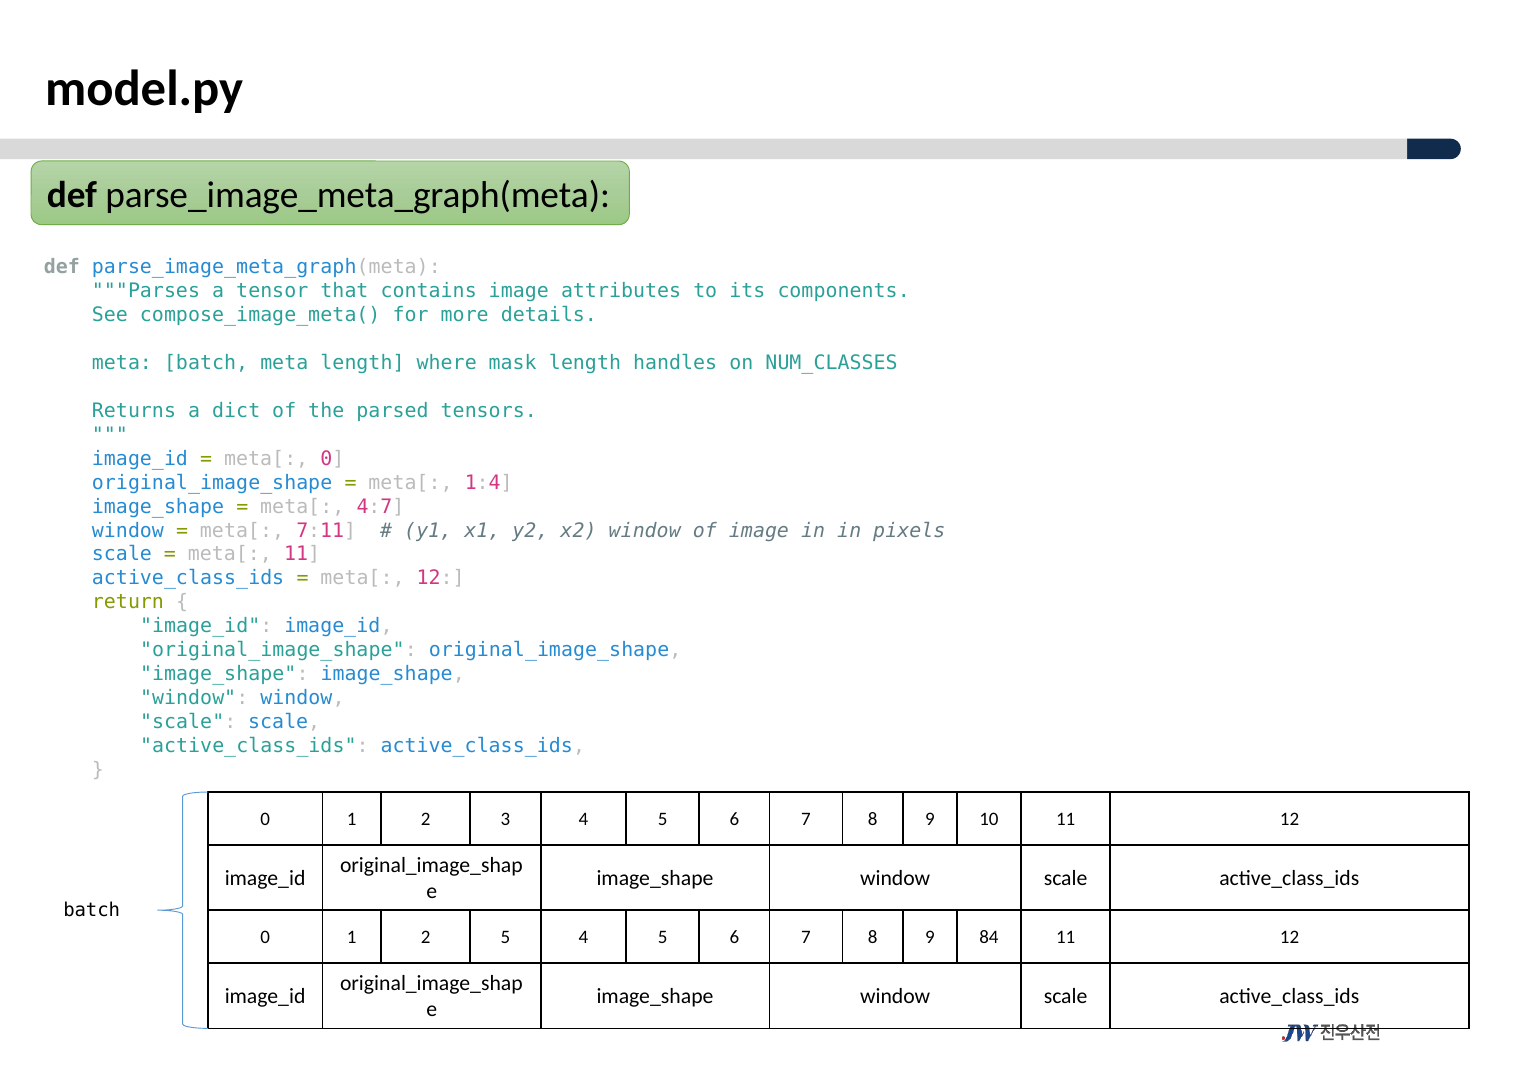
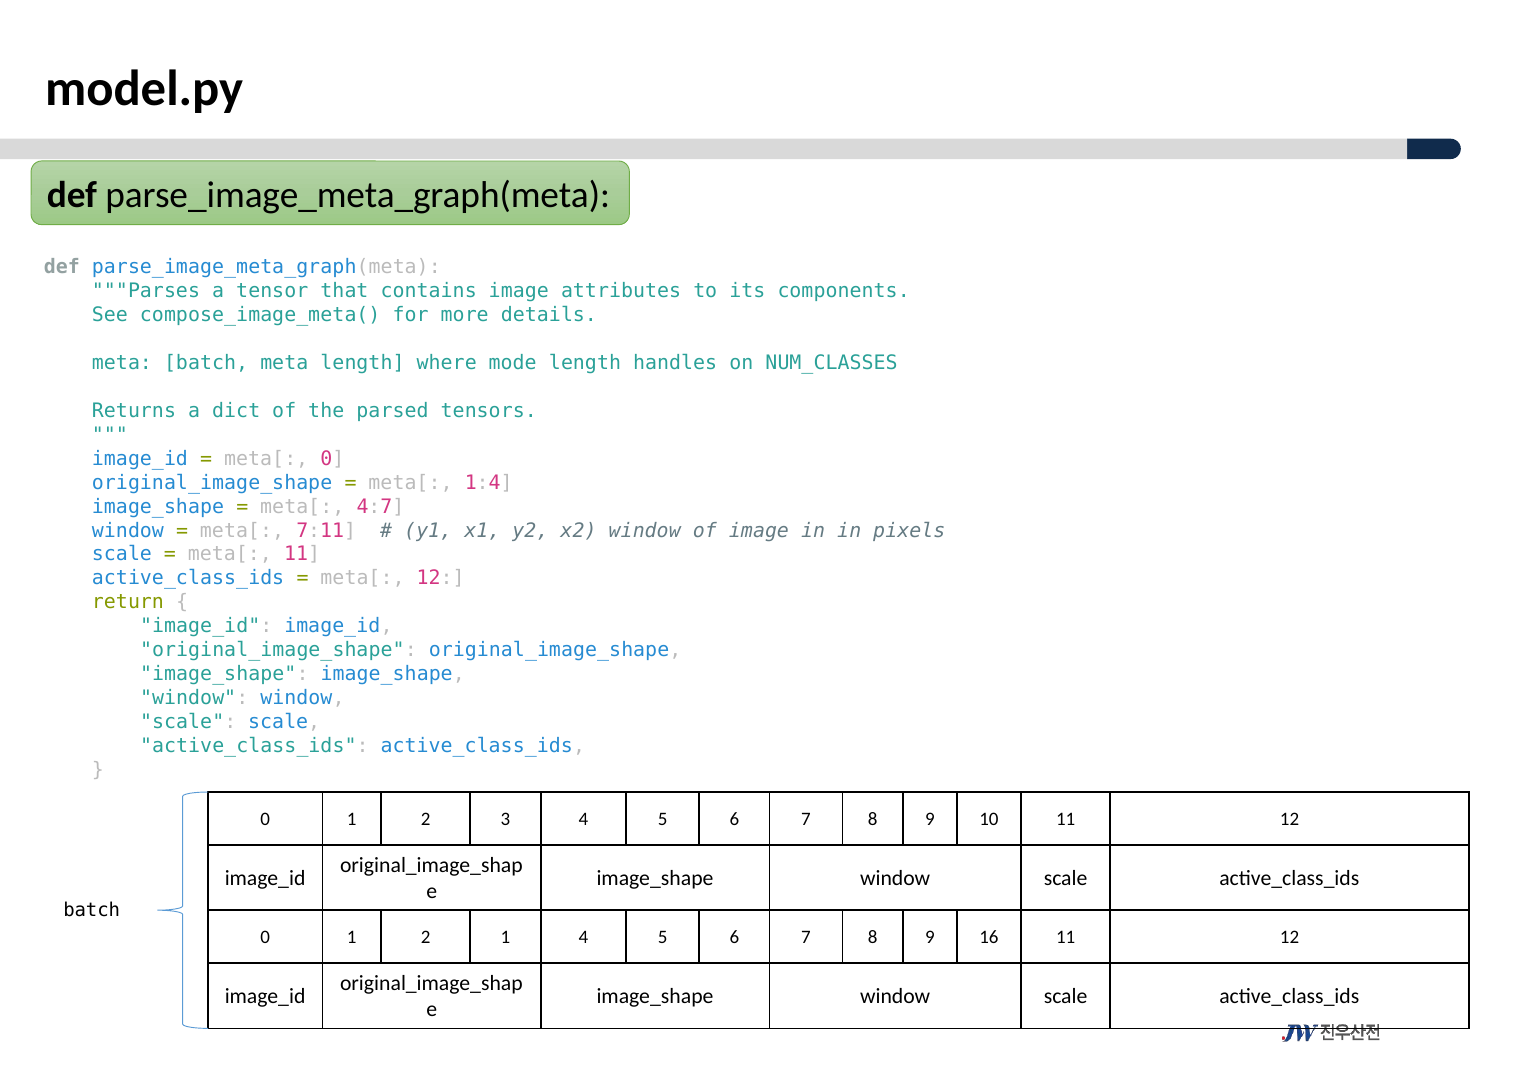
mask: mask -> mode (513, 363)
2 5: 5 -> 1 (506, 936)
84: 84 -> 16 (989, 936)
